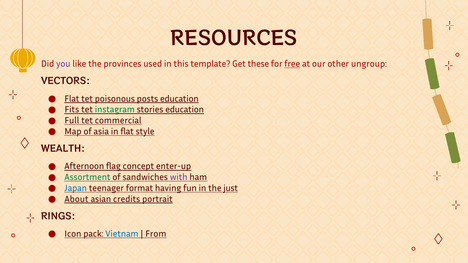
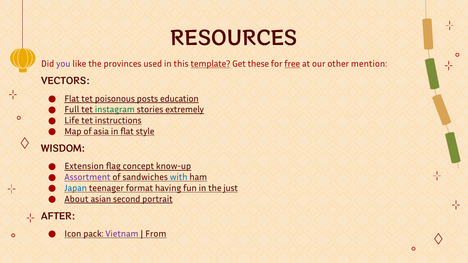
template underline: none -> present (210, 64)
ungroup: ungroup -> mention (369, 64)
Fits: Fits -> Full (72, 110)
stories education: education -> extremely (185, 110)
Full: Full -> Life (72, 121)
commercial: commercial -> instructions (118, 121)
WEALTH: WEALTH -> WISDOM (63, 149)
Afternoon: Afternoon -> Extension (84, 166)
enter-up: enter-up -> know-up (174, 166)
Assortment colour: green -> purple (87, 177)
with colour: purple -> blue (179, 177)
credits: credits -> second (127, 199)
RINGS: RINGS -> AFTER (58, 217)
Vietnam colour: blue -> purple (122, 234)
